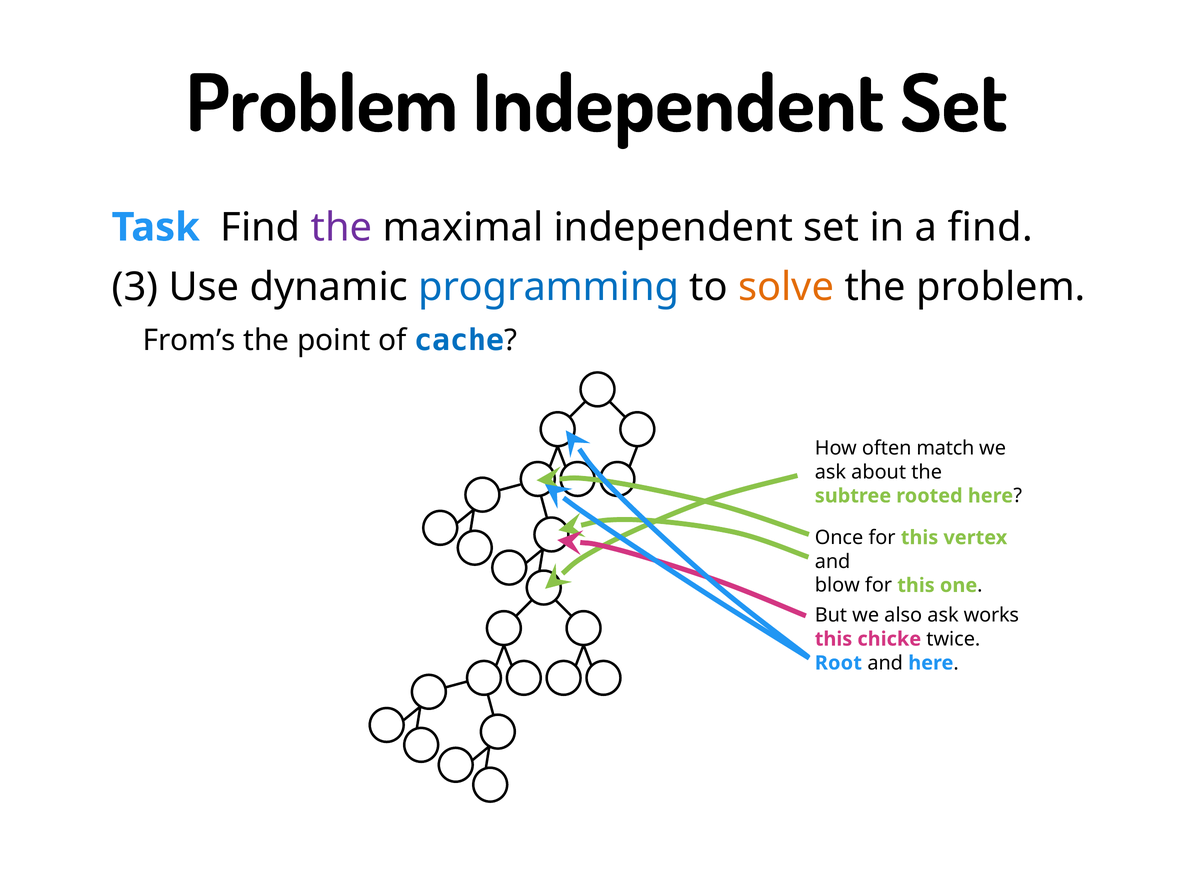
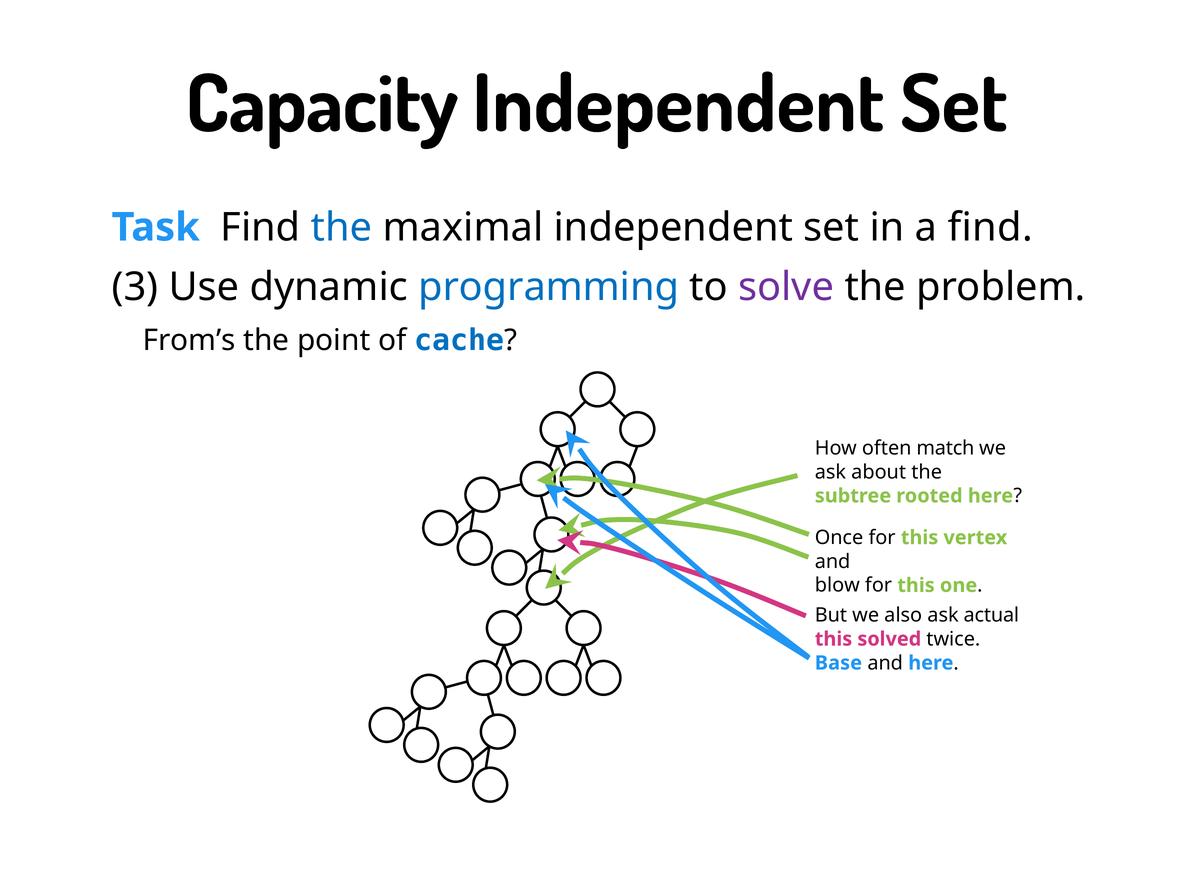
Problem: Problem -> Capacity (322, 105)
the colour: purple -> blue (342, 227)
solve colour: orange -> purple (786, 287)
works: works -> actual (991, 615)
chicke: chicke -> solved (889, 639)
Root: Root -> Base (838, 663)
